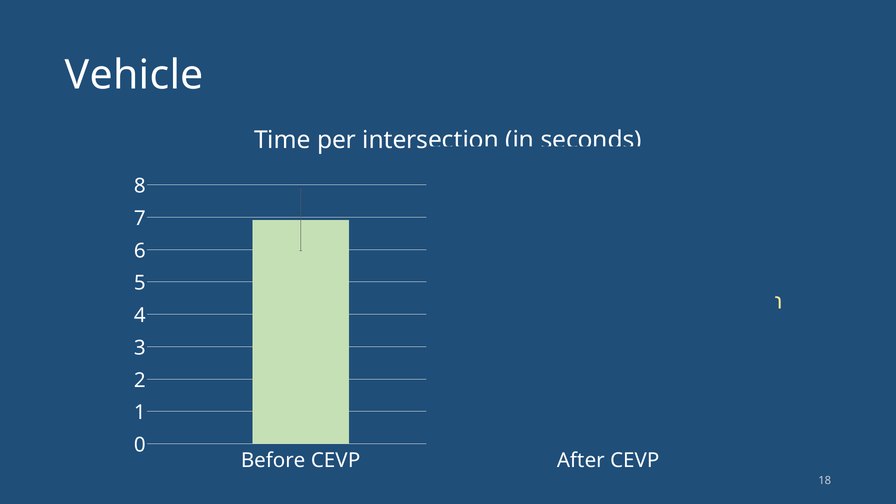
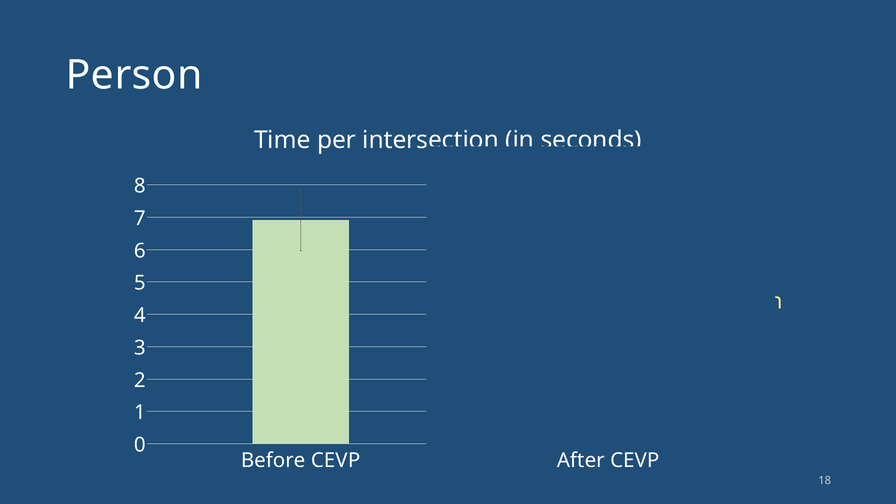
Vehicle: Vehicle -> Person (134, 75)
